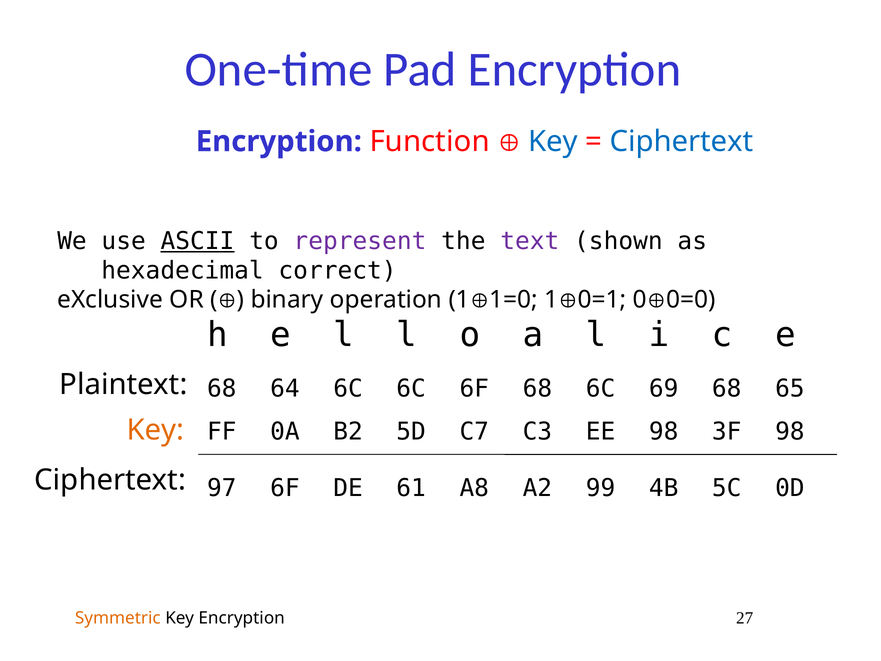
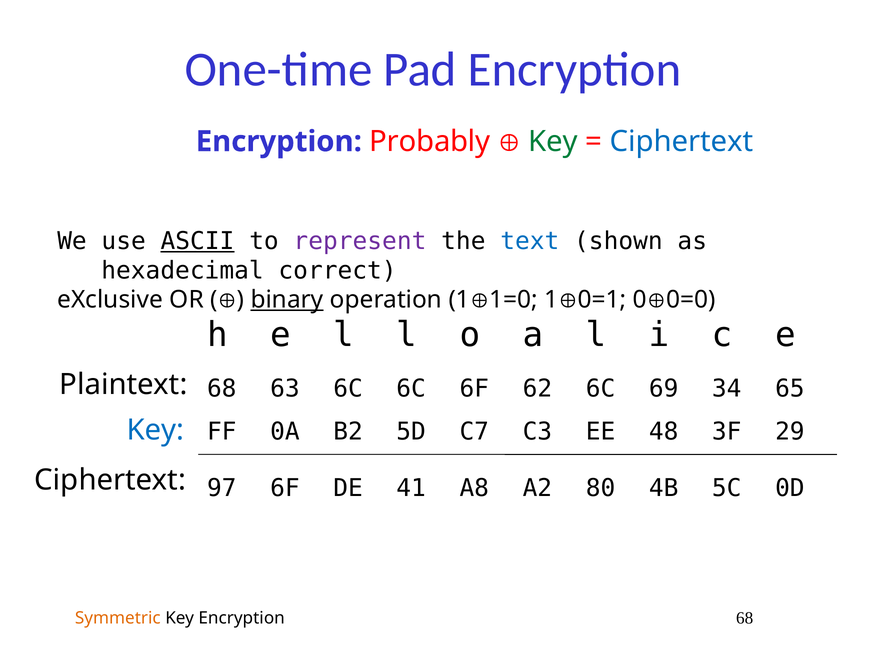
Function: Function -> Probably (430, 141)
Key colour: blue -> green (553, 141)
text colour: purple -> blue (530, 241)
binary underline: none -> present (287, 300)
64: 64 -> 63 (285, 389)
6F 68: 68 -> 62 (537, 389)
69 68: 68 -> 34 (727, 389)
EE 98: 98 -> 48 (664, 432)
3F 98: 98 -> 29 (790, 432)
Key colour: orange -> blue (155, 430)
61: 61 -> 41 (411, 488)
99: 99 -> 80 (601, 488)
Encryption 27: 27 -> 68 (745, 618)
